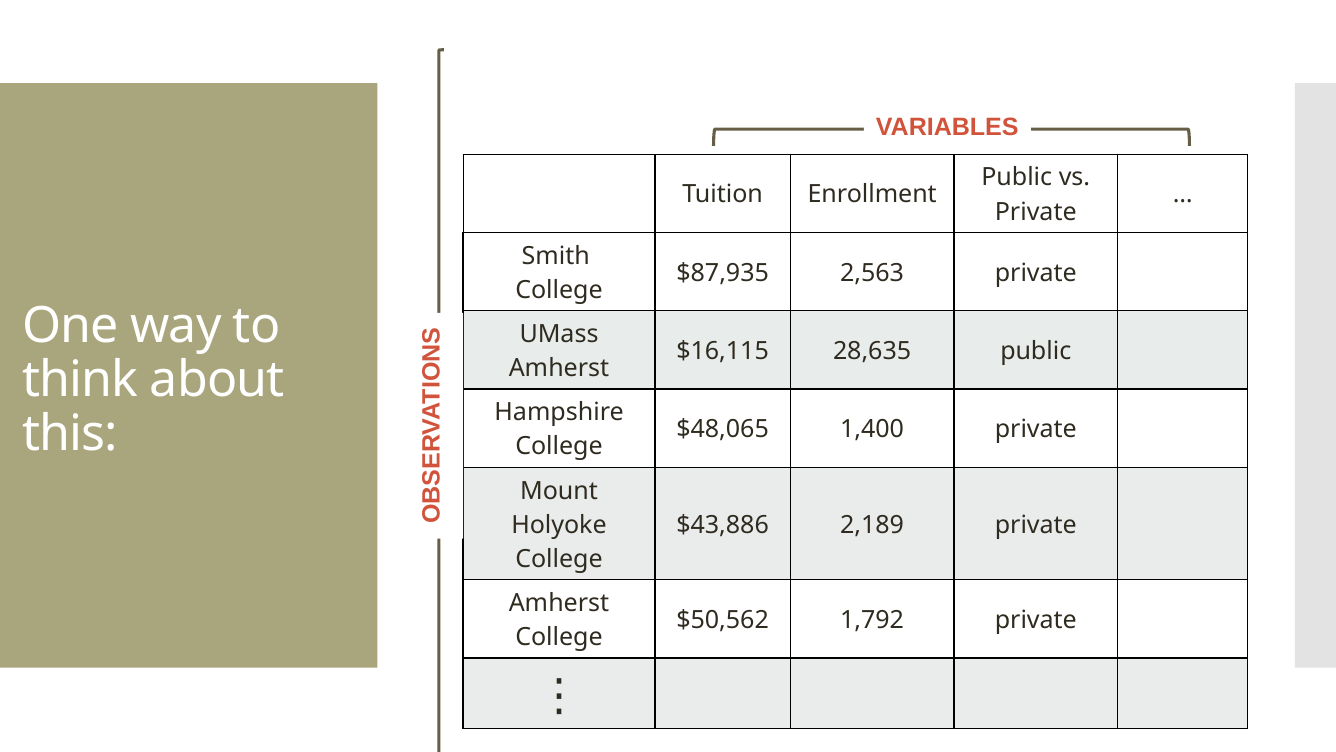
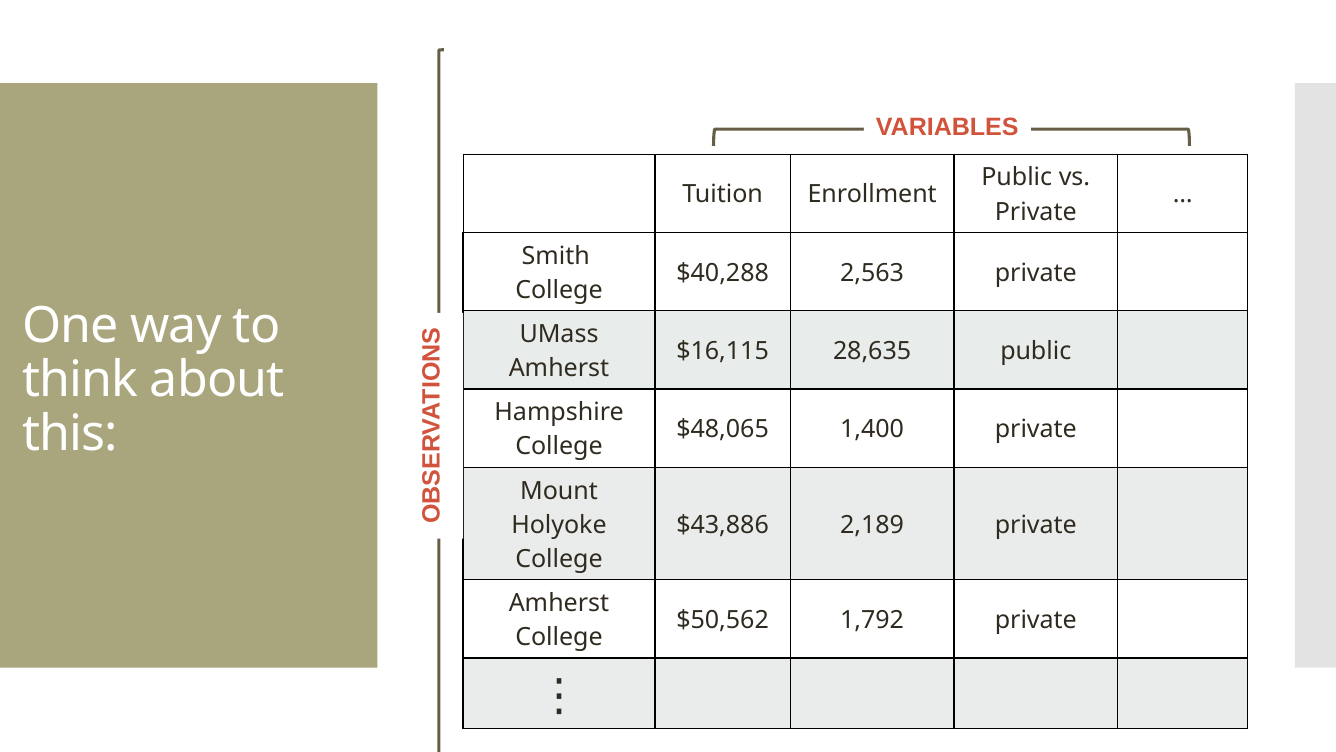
$87,935: $87,935 -> $40,288 (723, 273)
